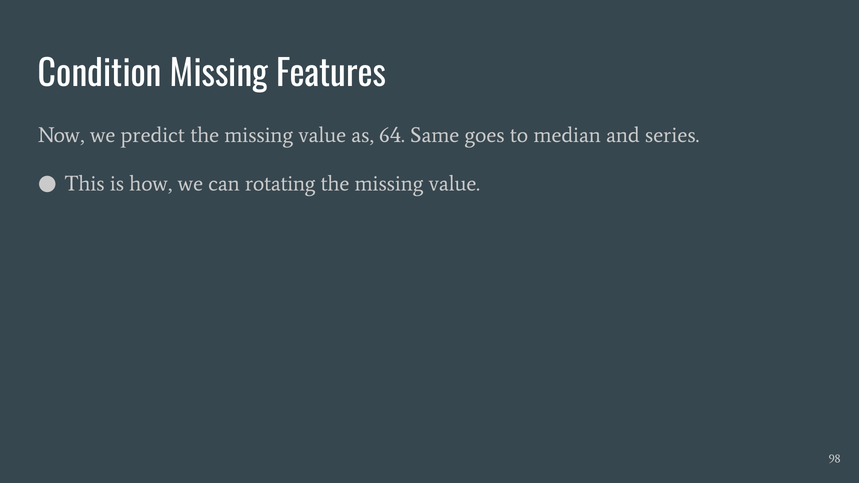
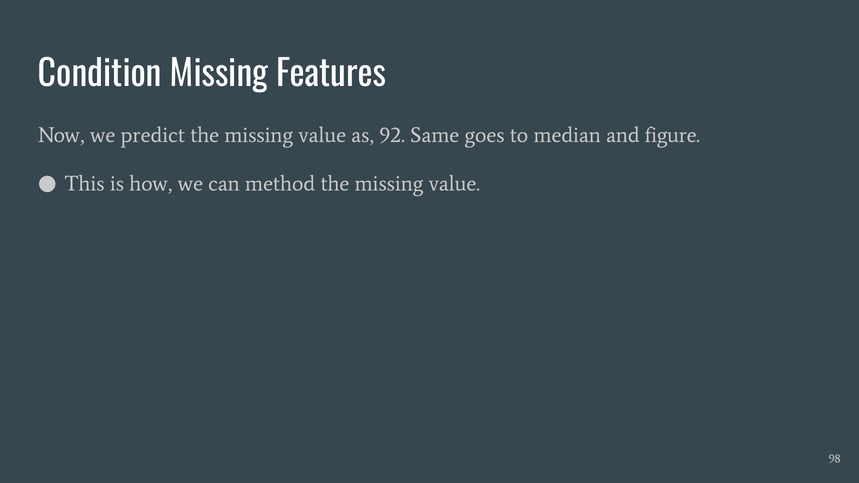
64: 64 -> 92 (392, 135)
series: series -> figure (672, 135)
rotating: rotating -> method (280, 184)
